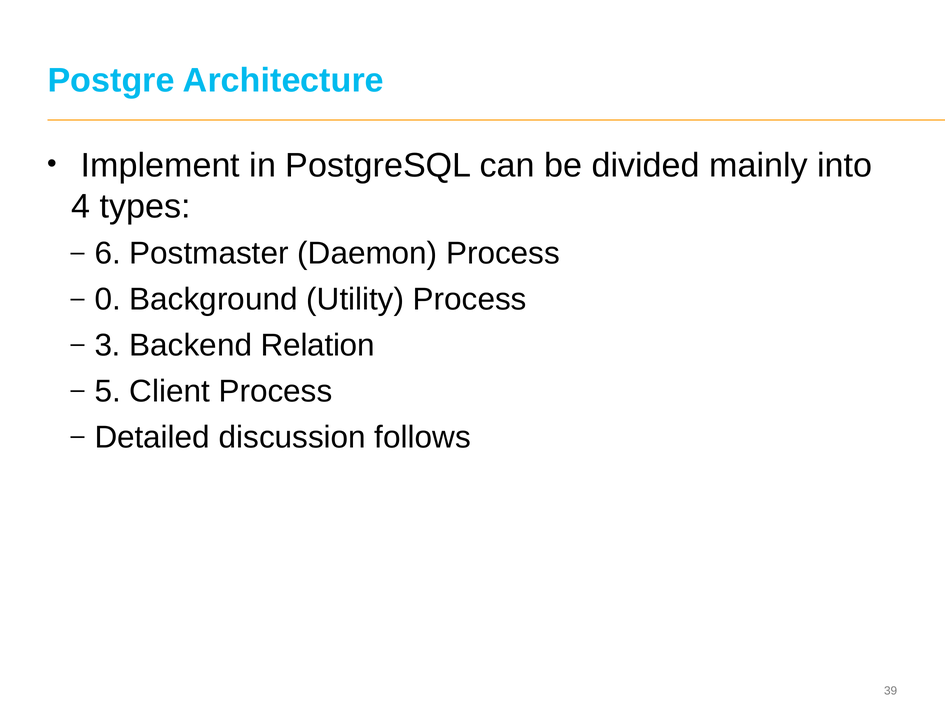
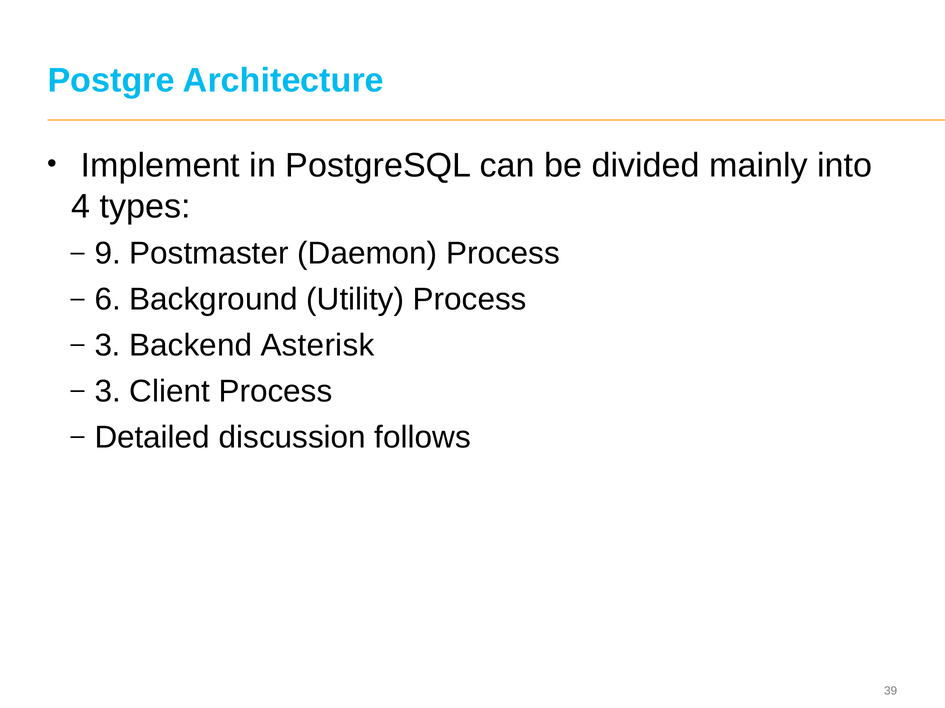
6: 6 -> 9 (108, 254)
0: 0 -> 6 (108, 300)
Relation: Relation -> Asterisk (318, 346)
5: 5 -> 3 (108, 392)
